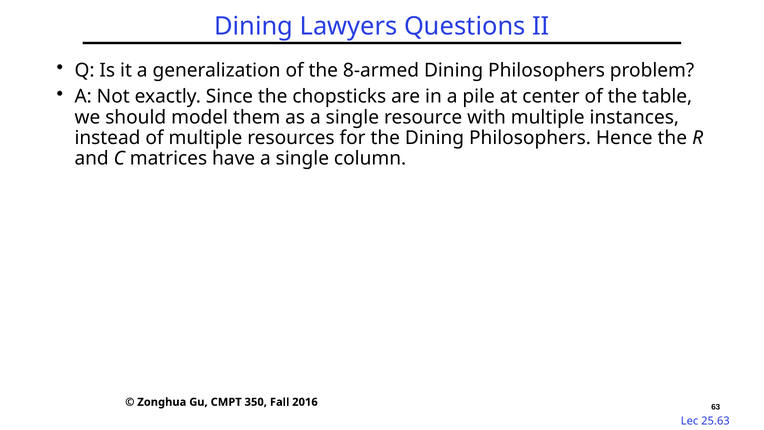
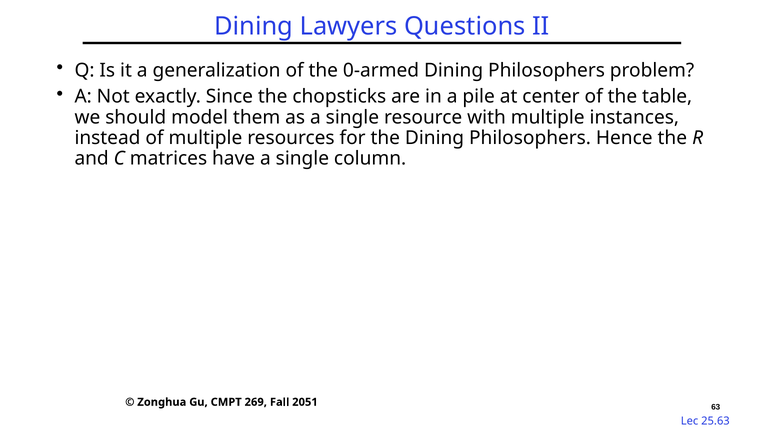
8-armed: 8-armed -> 0-armed (381, 70)
350: 350 -> 269 (256, 402)
2016: 2016 -> 2051 (305, 402)
